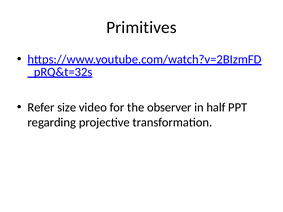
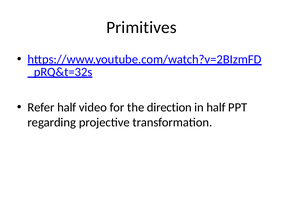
Refer size: size -> half (67, 107)
observer: observer -> direction (169, 107)
